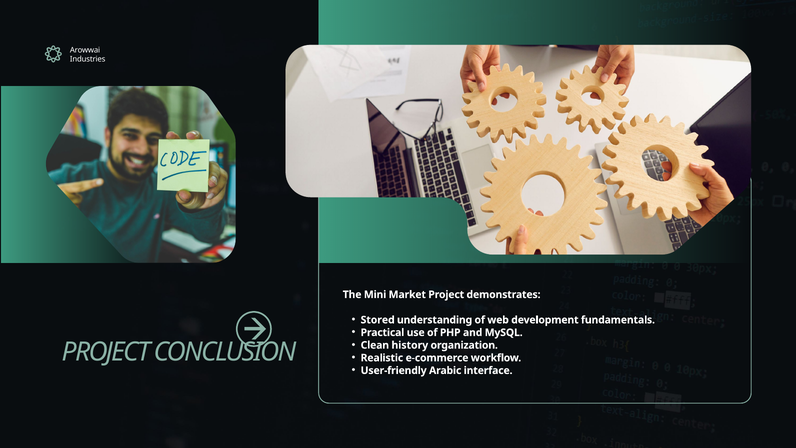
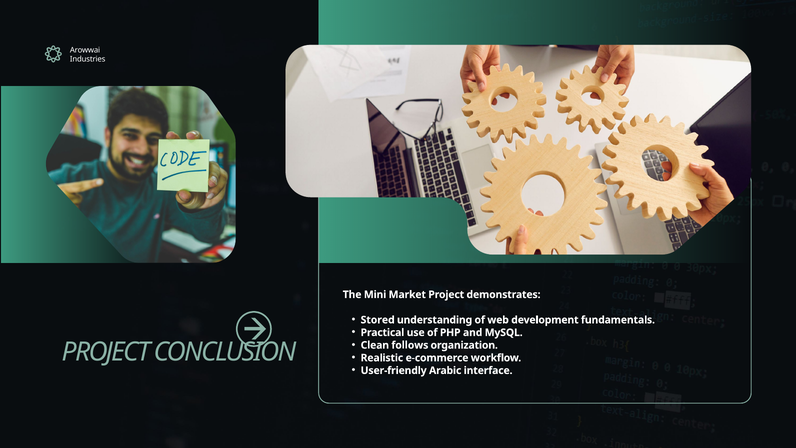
history: history -> follows (410, 345)
